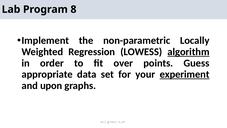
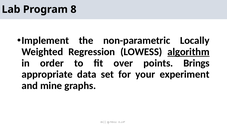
Guess: Guess -> Brings (197, 63)
experiment underline: present -> none (185, 74)
upon: upon -> mine (51, 85)
